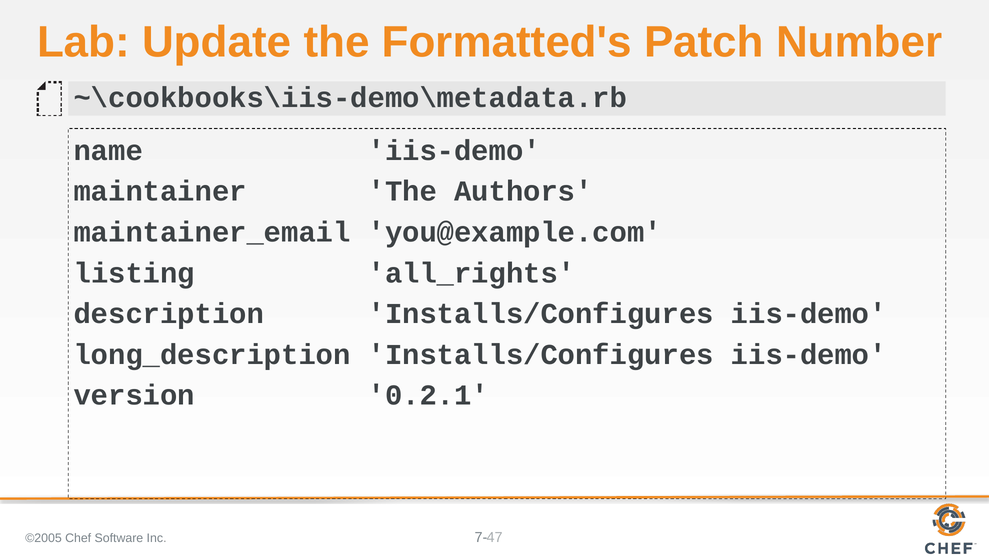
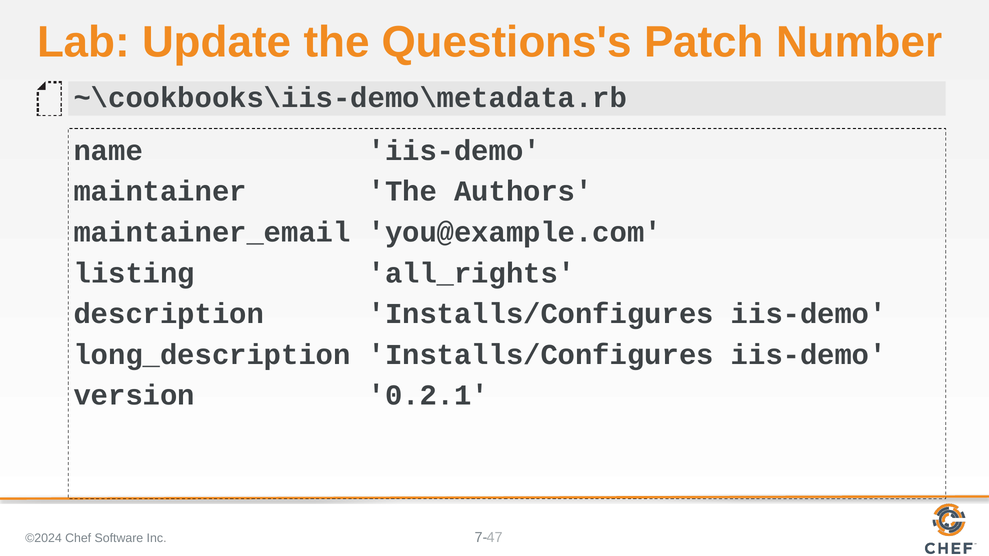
Formatted's: Formatted's -> Questions's (507, 42)
©2005: ©2005 -> ©2024 (44, 538)
